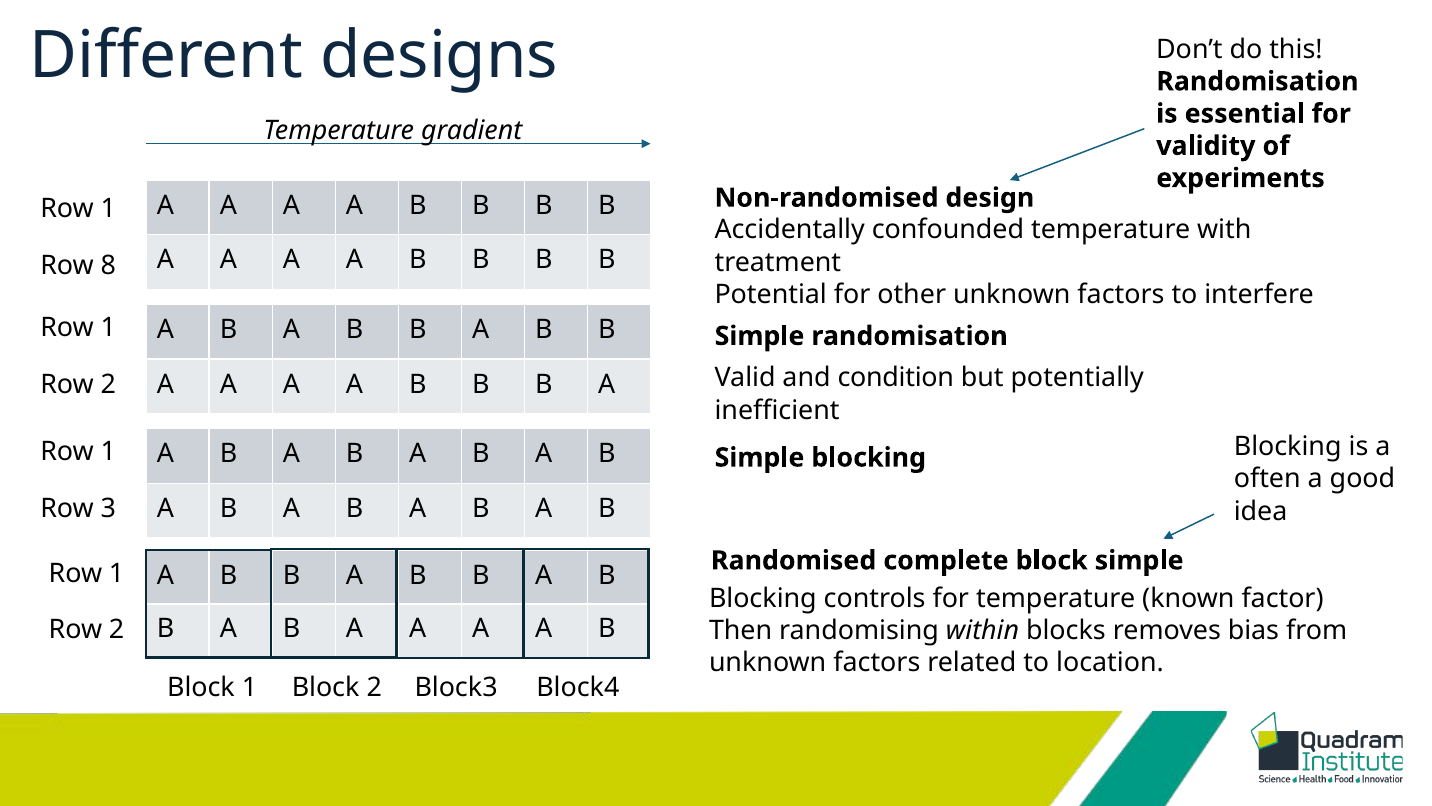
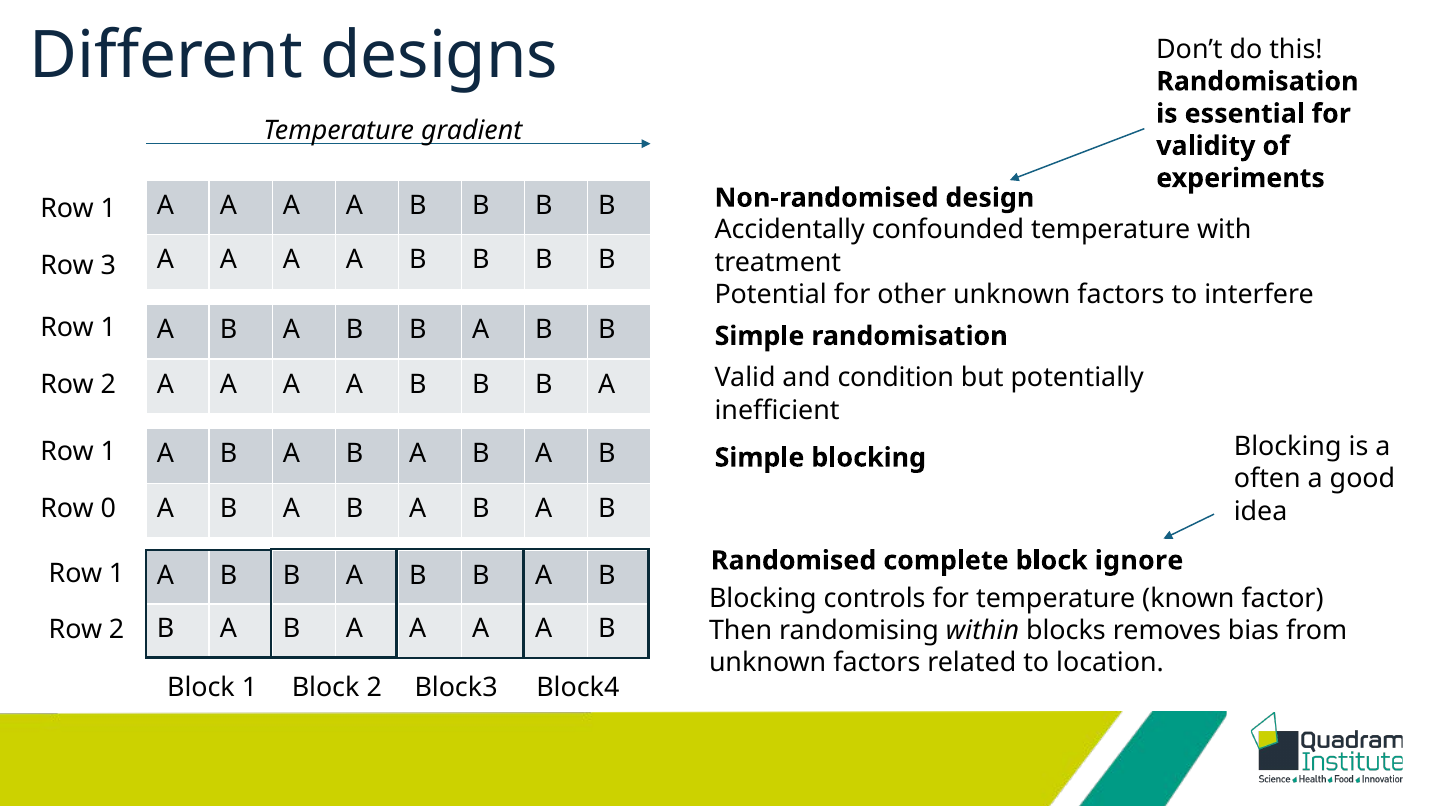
8: 8 -> 3 (108, 265)
3: 3 -> 0 (108, 508)
block simple: simple -> ignore (1139, 560)
